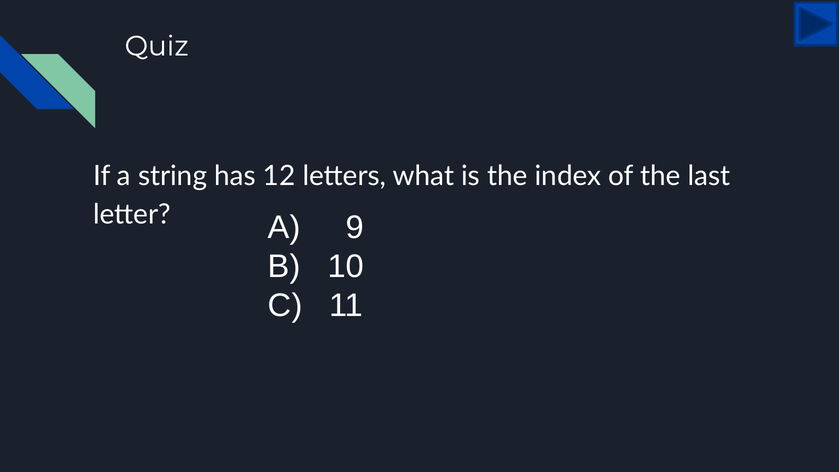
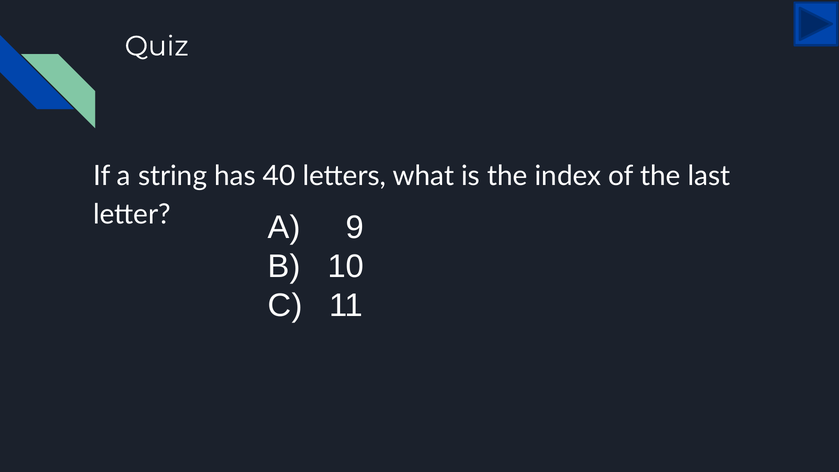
12: 12 -> 40 (279, 176)
